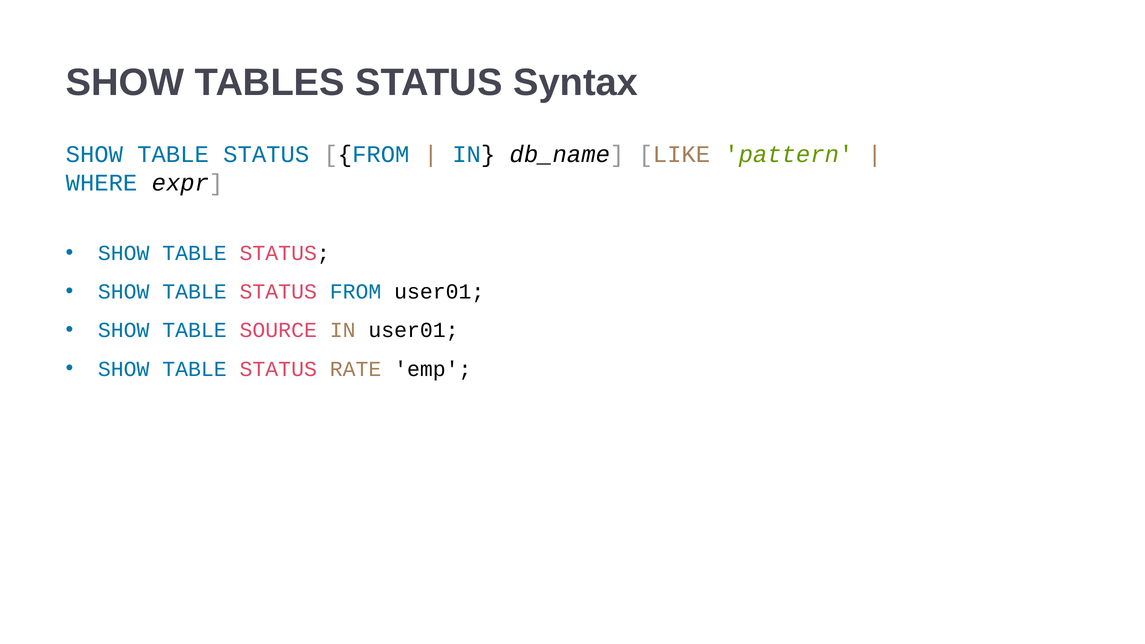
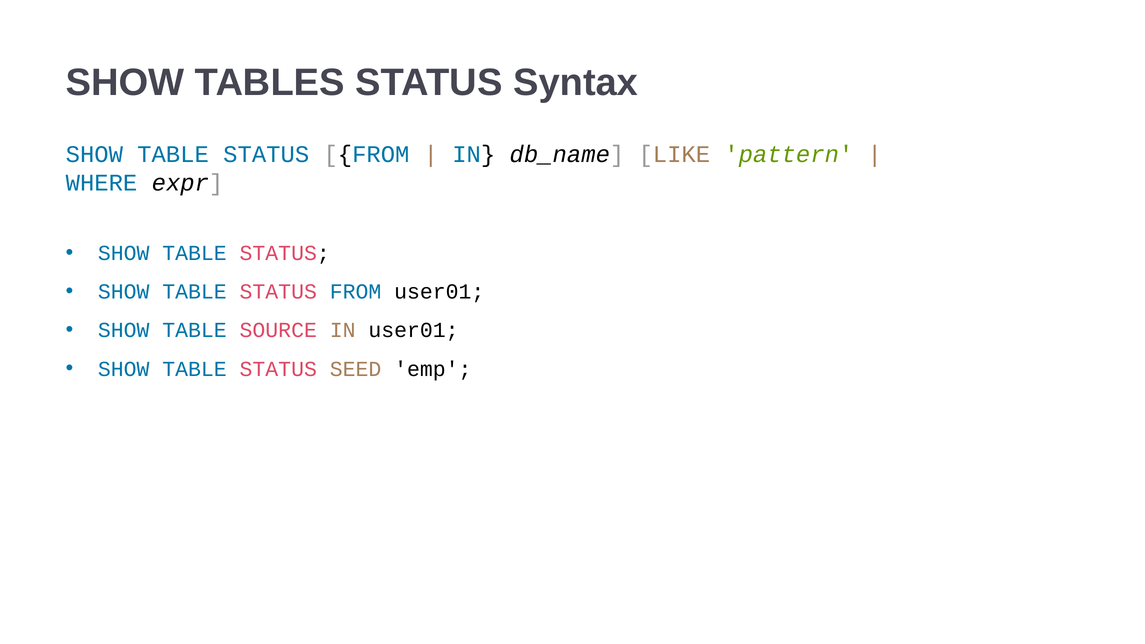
RATE: RATE -> SEED (356, 369)
